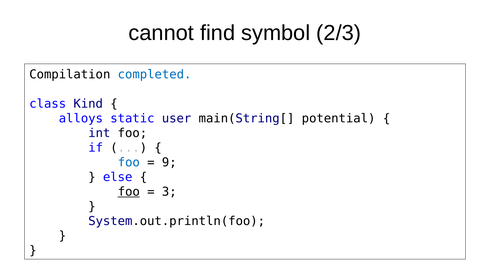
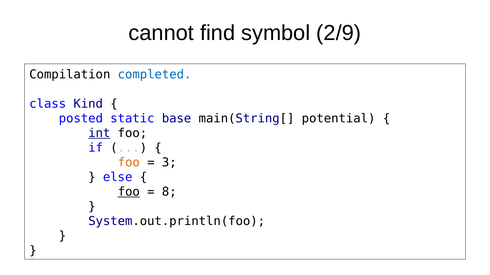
2/3: 2/3 -> 2/9 (339, 33)
alloys: alloys -> posted (81, 119)
user: user -> base (177, 119)
int underline: none -> present (99, 133)
foo colour: blue -> orange (129, 163)
9: 9 -> 3 (169, 163)
3: 3 -> 8 (169, 192)
